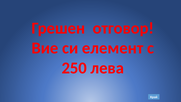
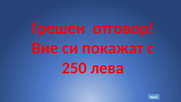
елемент: елемент -> покажат (113, 48)
